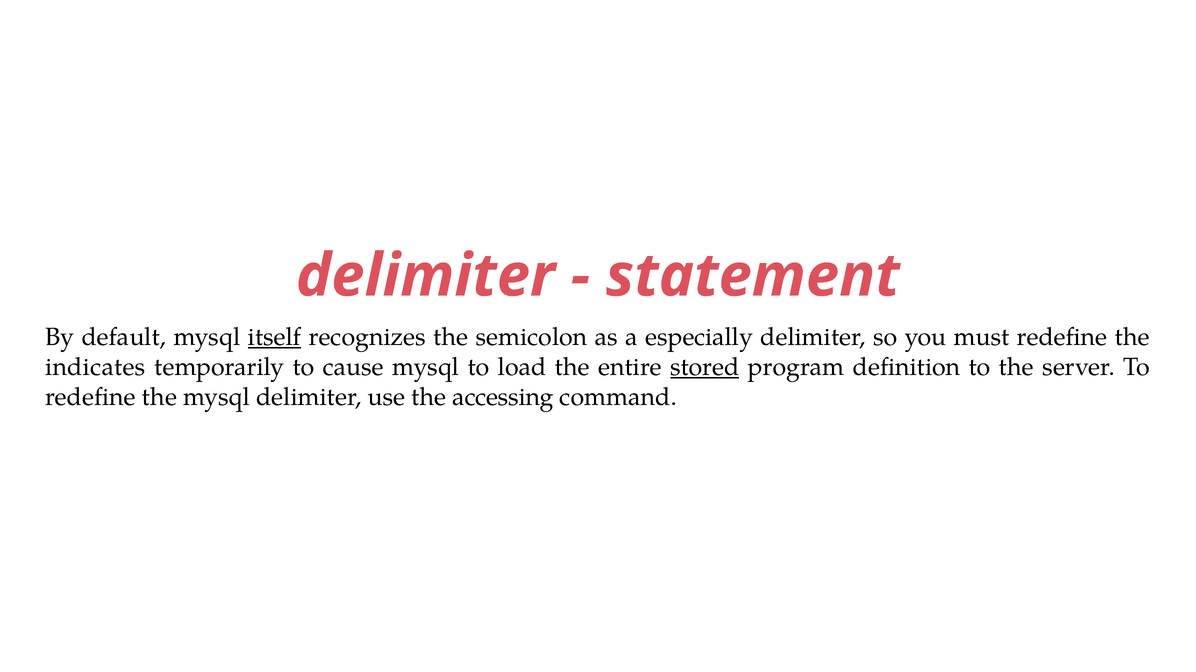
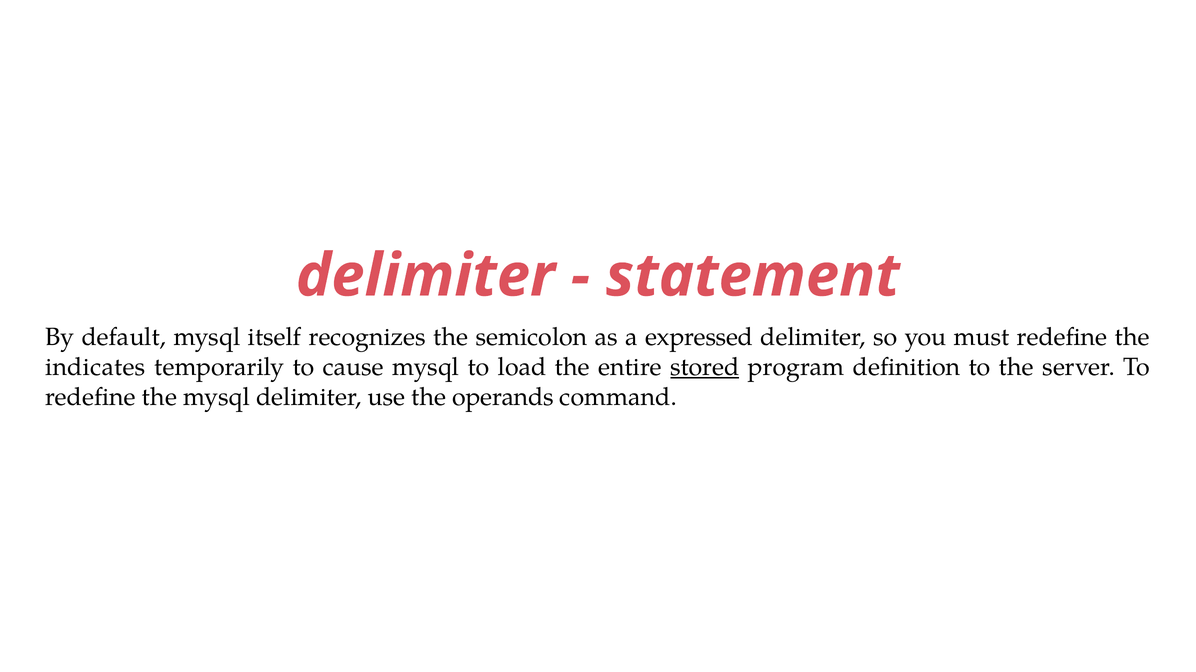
itself underline: present -> none (275, 338)
especially: especially -> expressed (699, 338)
accessing: accessing -> operands (503, 397)
